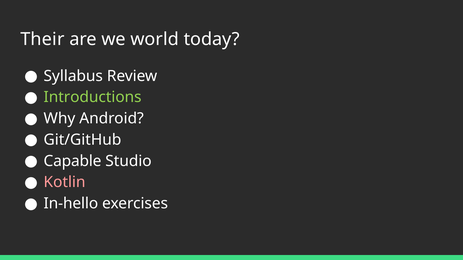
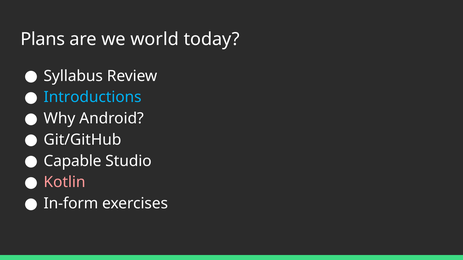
Their: Their -> Plans (43, 39)
Introductions colour: light green -> light blue (93, 97)
In-hello: In-hello -> In-form (71, 204)
